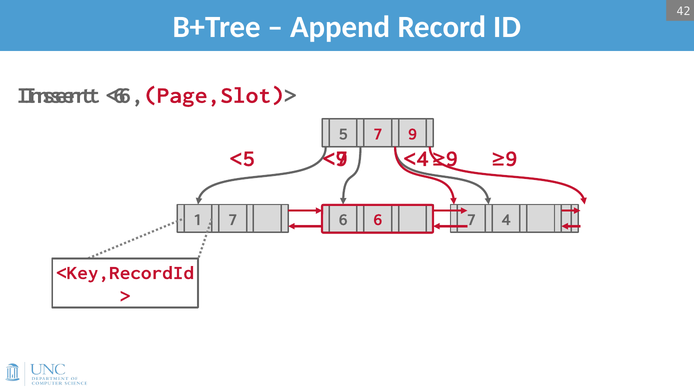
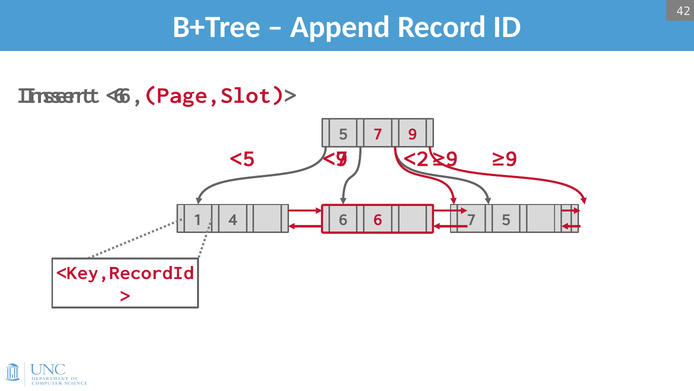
<4: <4 -> <2 (416, 158)
1 7: 7 -> 4 (233, 219)
7 4: 4 -> 5 (506, 219)
